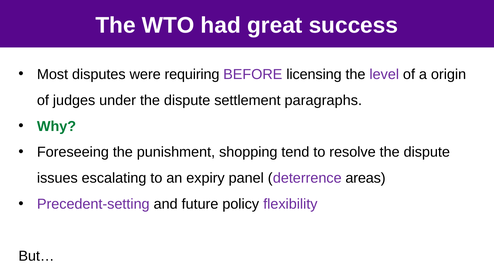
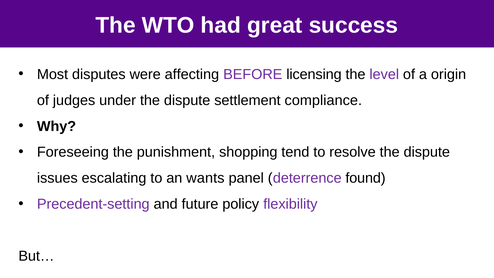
requiring: requiring -> affecting (192, 74)
paragraphs: paragraphs -> compliance (323, 100)
Why colour: green -> black (57, 126)
expiry: expiry -> wants (205, 178)
areas: areas -> found (365, 178)
